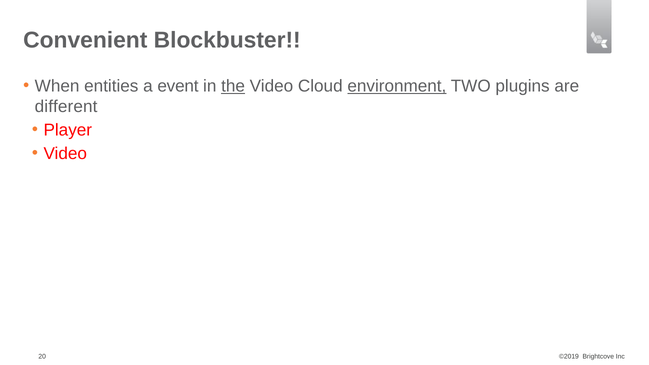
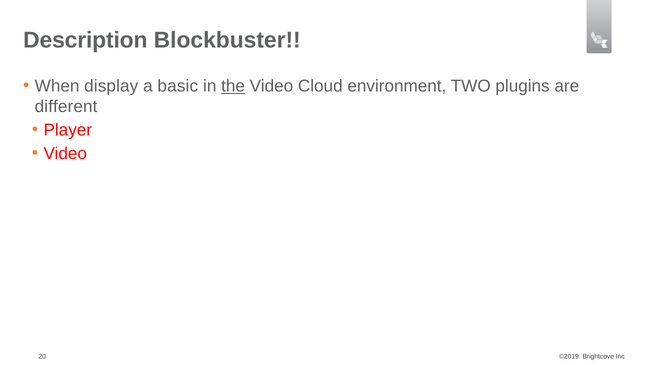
Convenient: Convenient -> Description (85, 40)
entities: entities -> display (111, 86)
event: event -> basic (178, 86)
environment underline: present -> none (397, 86)
